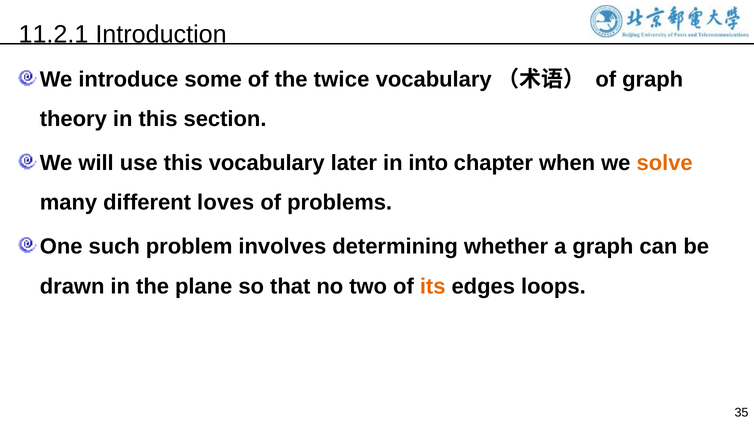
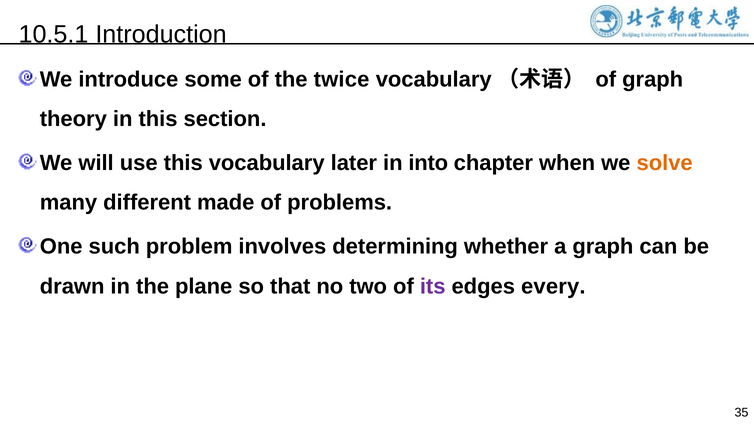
11.2.1: 11.2.1 -> 10.5.1 (53, 35)
loves: loves -> made (226, 203)
its colour: orange -> purple (433, 286)
loops: loops -> every (553, 286)
